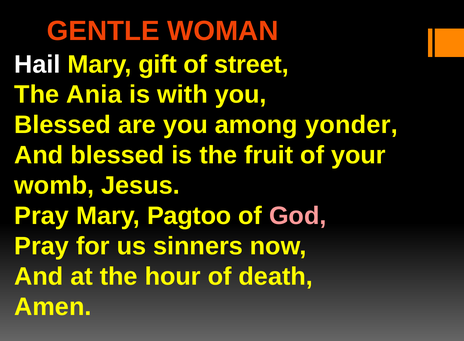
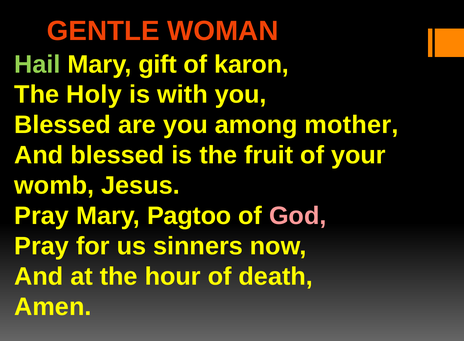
Hail colour: white -> light green (37, 64)
street: street -> karon (252, 64)
Ania: Ania -> Holy (94, 95)
yonder: yonder -> mother (351, 125)
